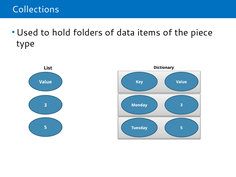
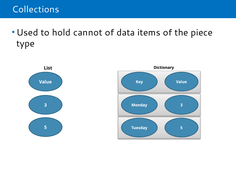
folders: folders -> cannot (88, 33)
